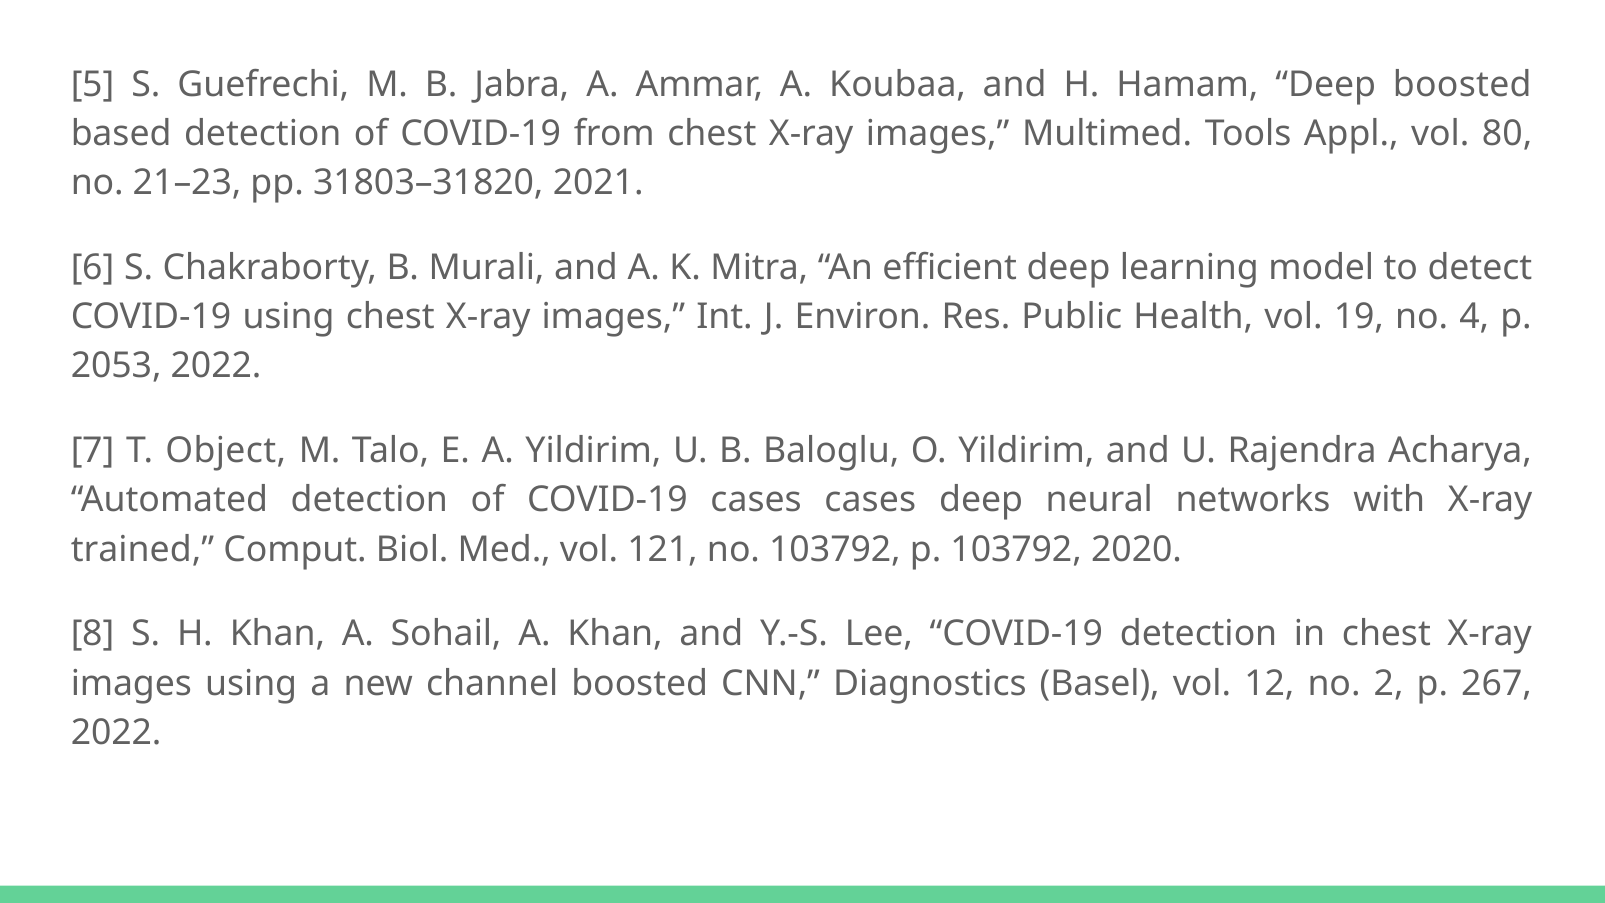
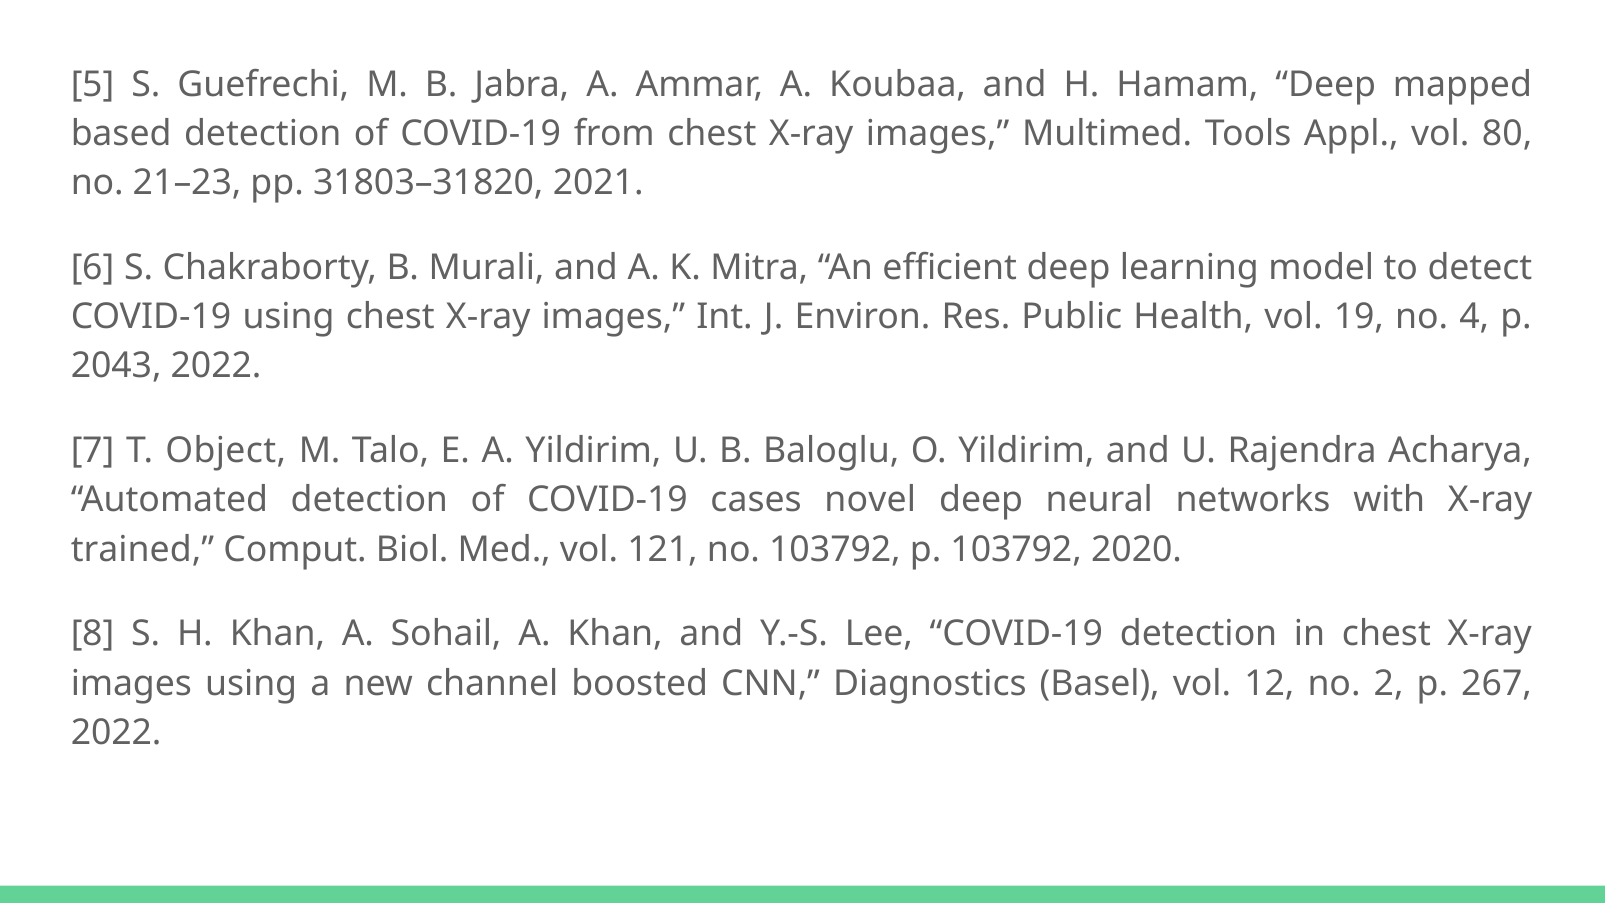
Deep boosted: boosted -> mapped (1462, 85)
2053: 2053 -> 2043 (116, 366)
cases cases: cases -> novel (870, 500)
